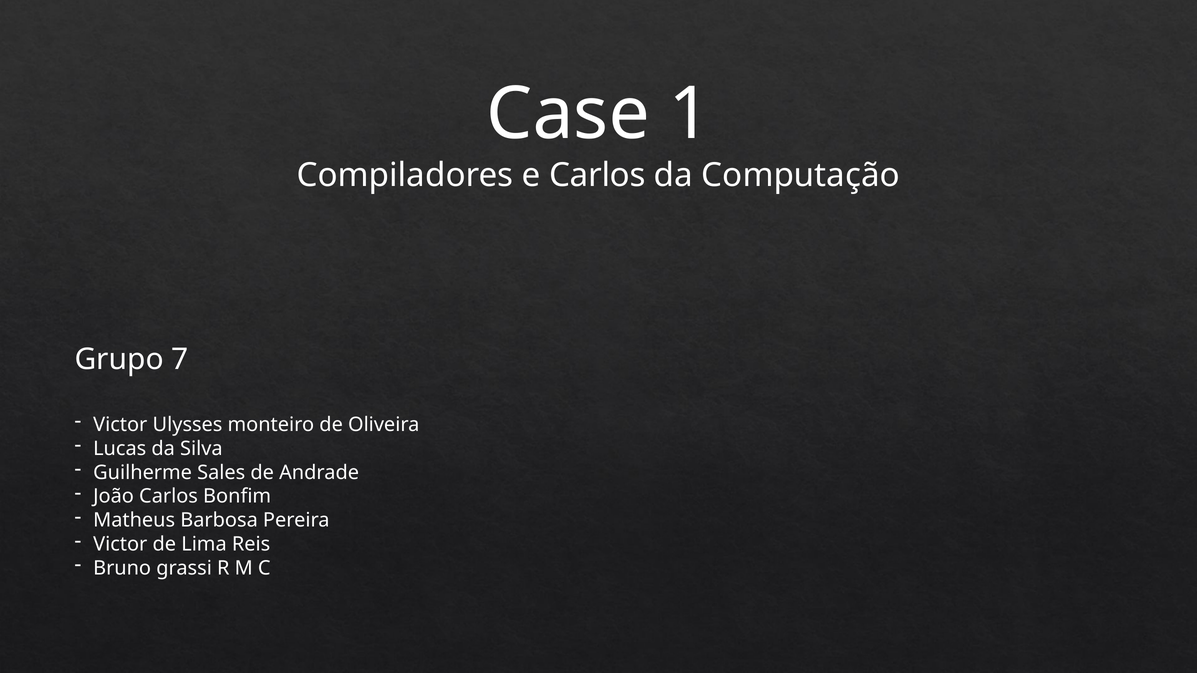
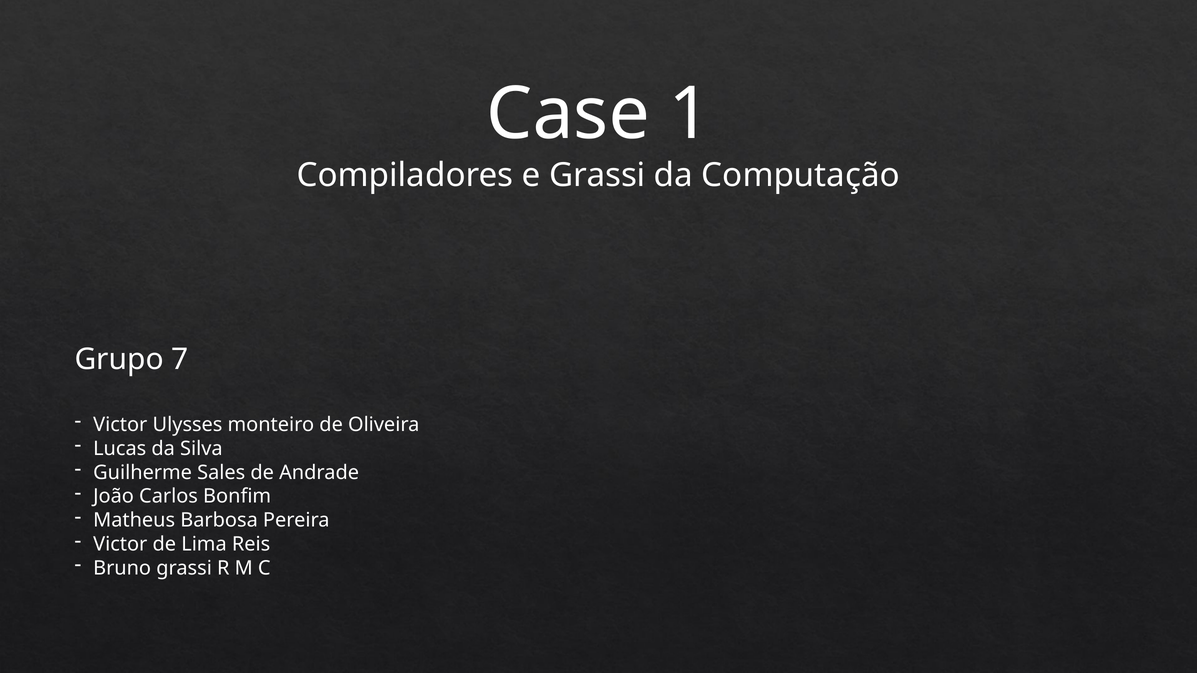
e Carlos: Carlos -> Grassi (597, 175)
